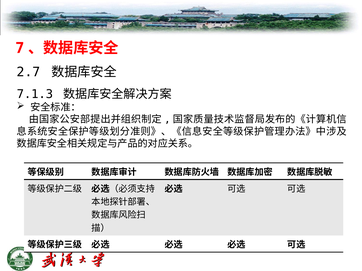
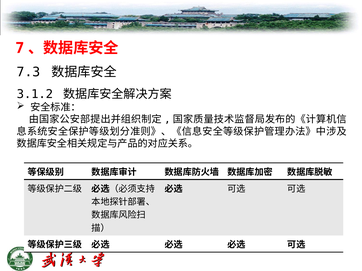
2.7: 2.7 -> 7.3 (29, 72)
7.1.3: 7.1.3 -> 3.1.2 (35, 94)
